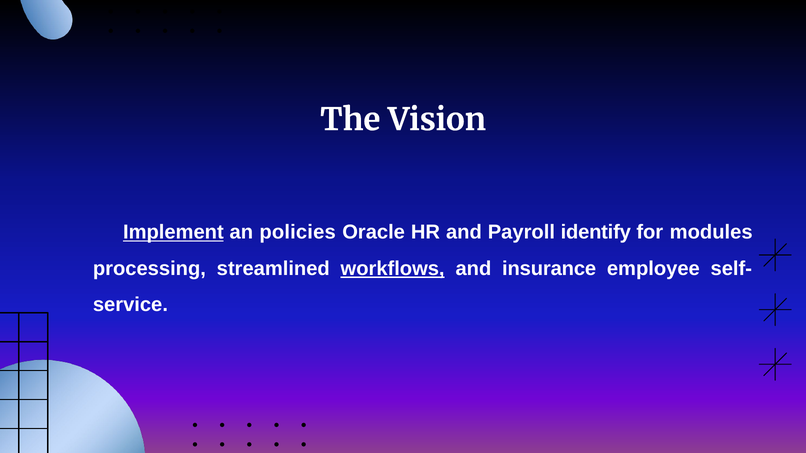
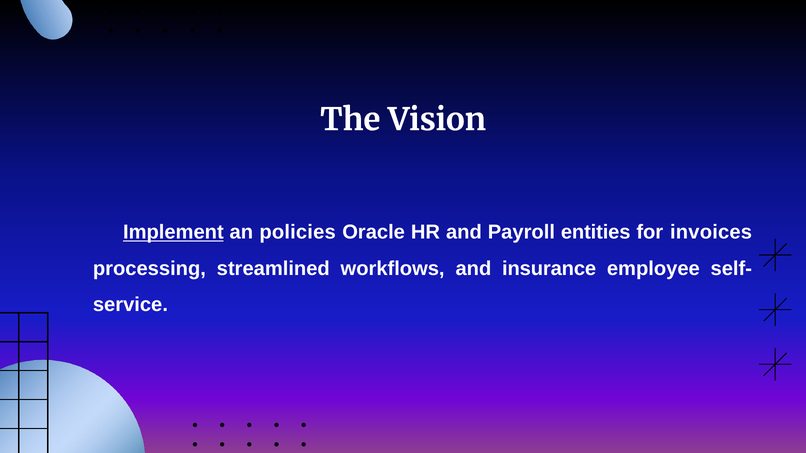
identify: identify -> entities (596, 233)
modules: modules -> invoices (711, 233)
workflows underline: present -> none (393, 269)
